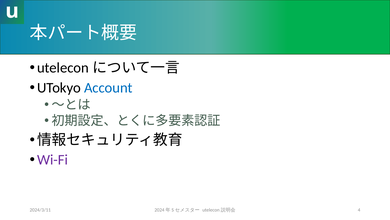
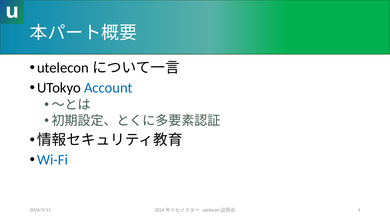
Wi-Fi colour: purple -> blue (52, 159)
